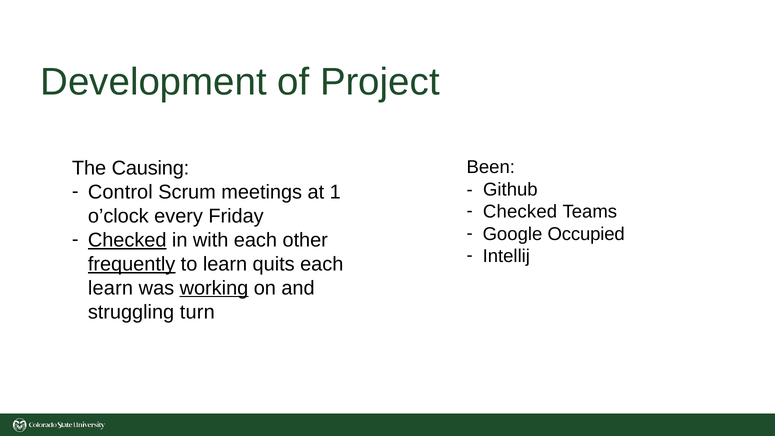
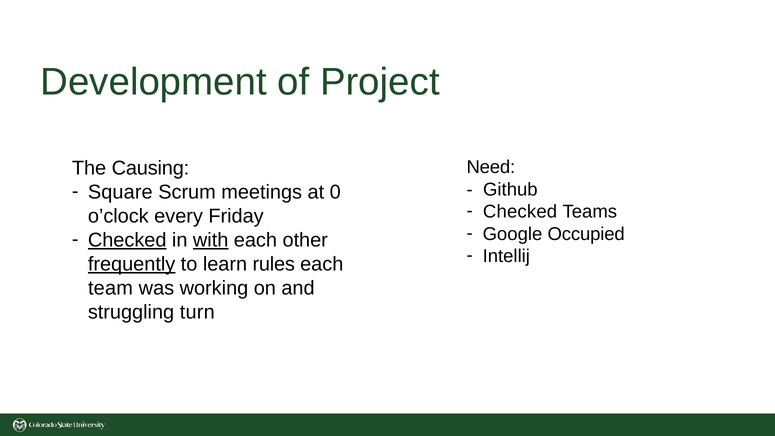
Been: Been -> Need (491, 167)
Control: Control -> Square (120, 192)
1: 1 -> 0 (335, 192)
with underline: none -> present (211, 240)
quits: quits -> rules (274, 264)
learn: learn -> team (110, 288)
working underline: present -> none (214, 288)
